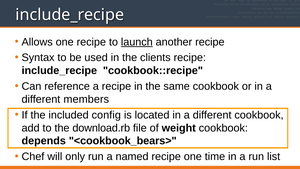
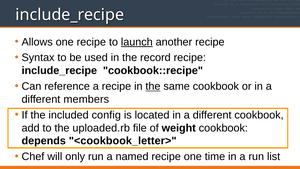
clients: clients -> record (155, 58)
the underline: none -> present (153, 86)
download.rb: download.rb -> uploaded.rb (101, 128)
<cookbook_bears>: <cookbook_bears> -> <cookbook_letter> (123, 141)
